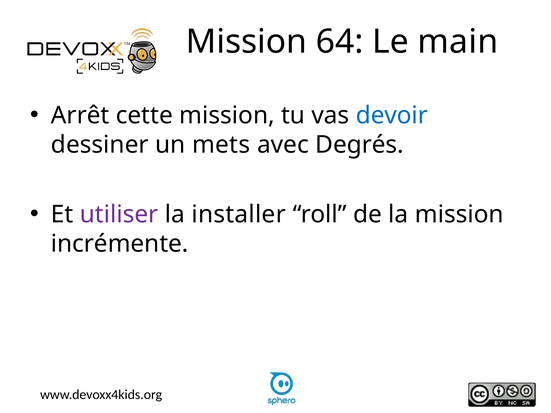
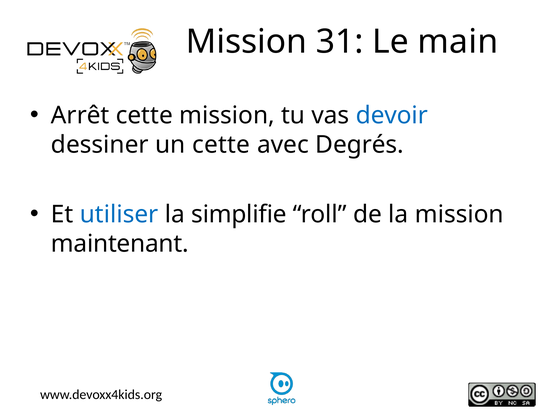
64: 64 -> 31 (340, 42)
un mets: mets -> cette (221, 145)
utiliser colour: purple -> blue (119, 214)
installer: installer -> simplifie (239, 214)
incrémente: incrémente -> maintenant (120, 244)
